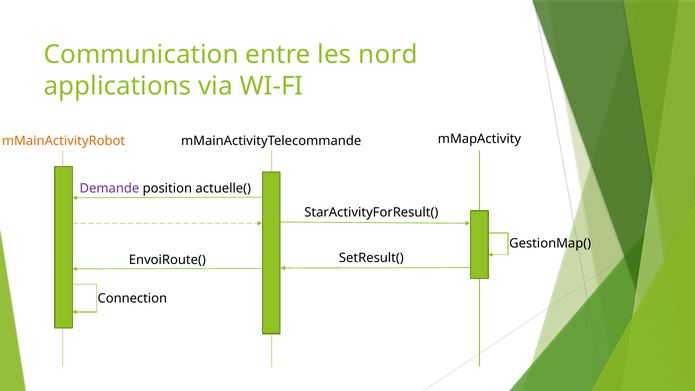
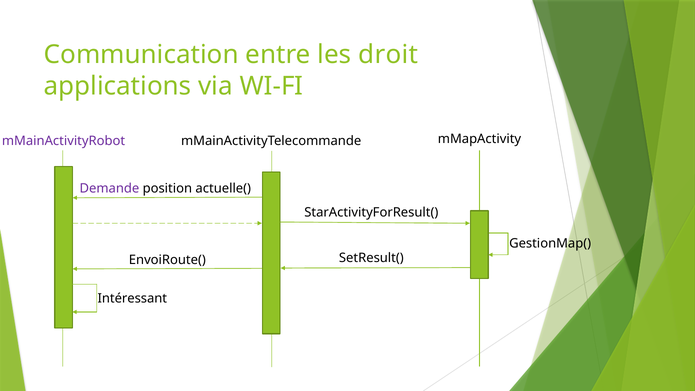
nord: nord -> droit (388, 55)
mMainActivityRobot colour: orange -> purple (64, 141)
Connection: Connection -> Intéressant (132, 298)
